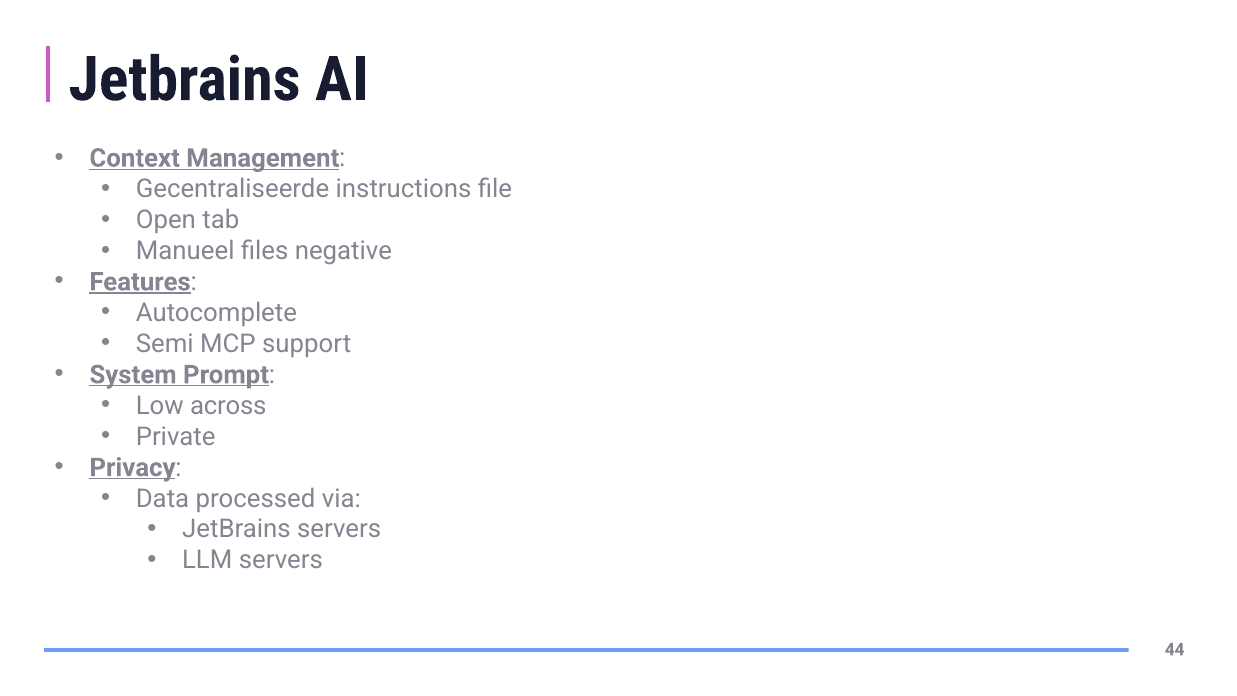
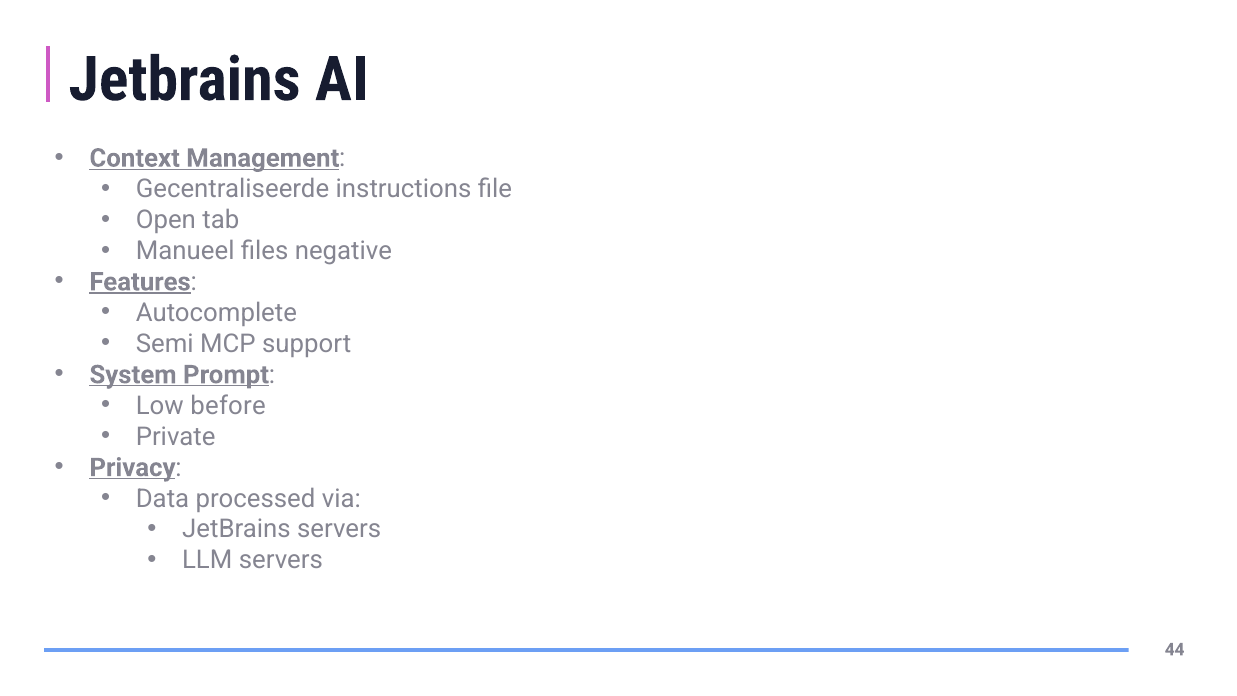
across: across -> before (228, 406)
